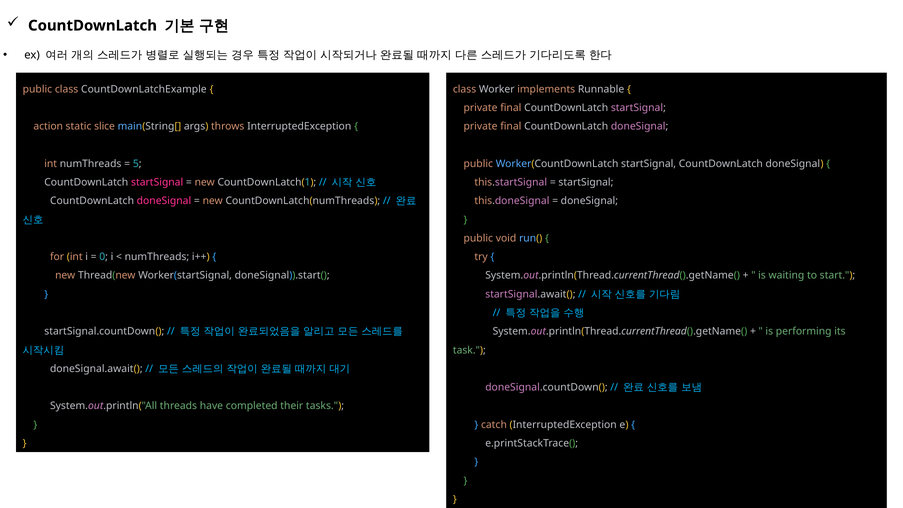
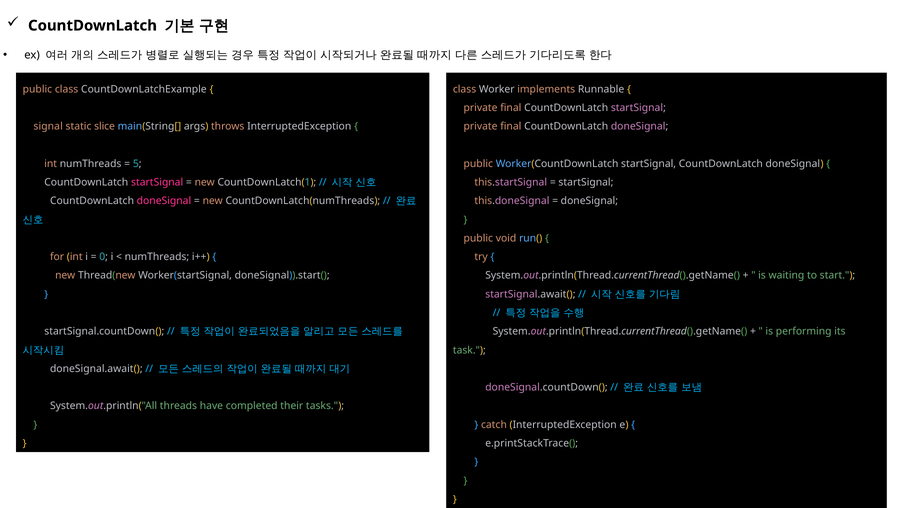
action: action -> signal (48, 126)
